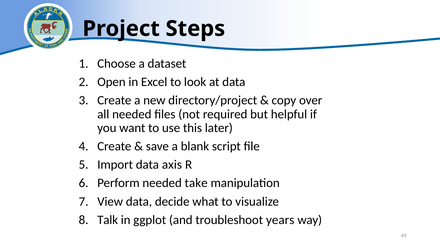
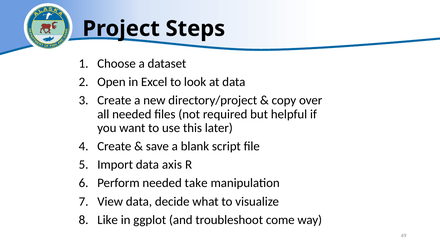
Talk: Talk -> Like (108, 220)
years: years -> come (280, 220)
